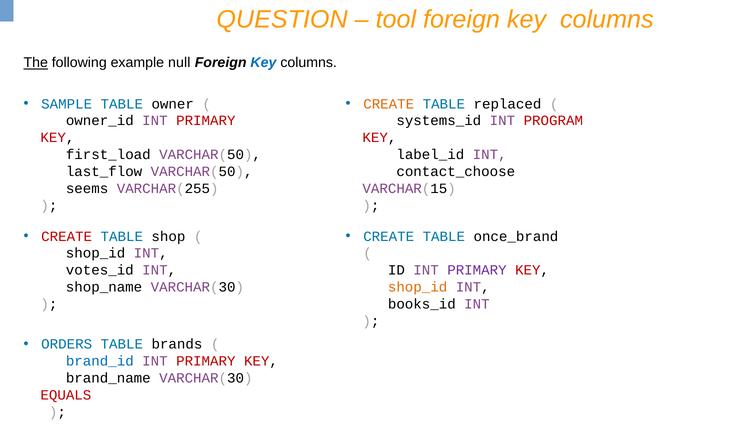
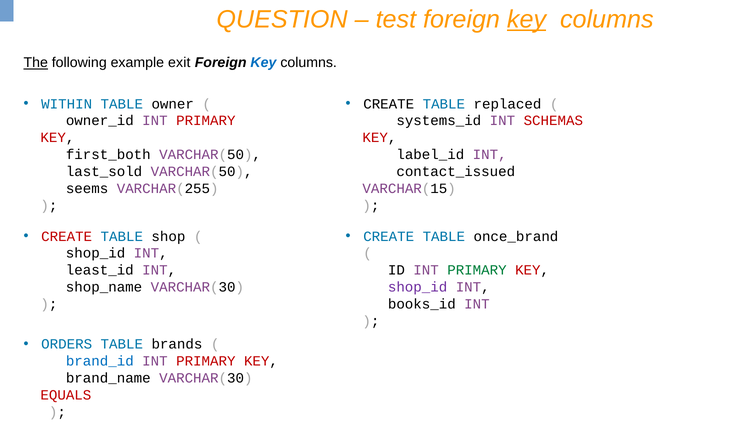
tool: tool -> test (396, 20)
key underline: none -> present (527, 20)
null: null -> exit (179, 63)
SAMPLE: SAMPLE -> WITHIN (67, 104)
CREATE colour: orange -> black (389, 104)
PROGRAM: PROGRAM -> SCHEMAS (553, 121)
first_load: first_load -> first_both (108, 155)
last_flow: last_flow -> last_sold (104, 172)
contact_choose: contact_choose -> contact_issued (456, 172)
votes_id: votes_id -> least_id (100, 270)
PRIMARY colour: purple -> green (477, 270)
shop_id colour: orange -> purple (418, 287)
